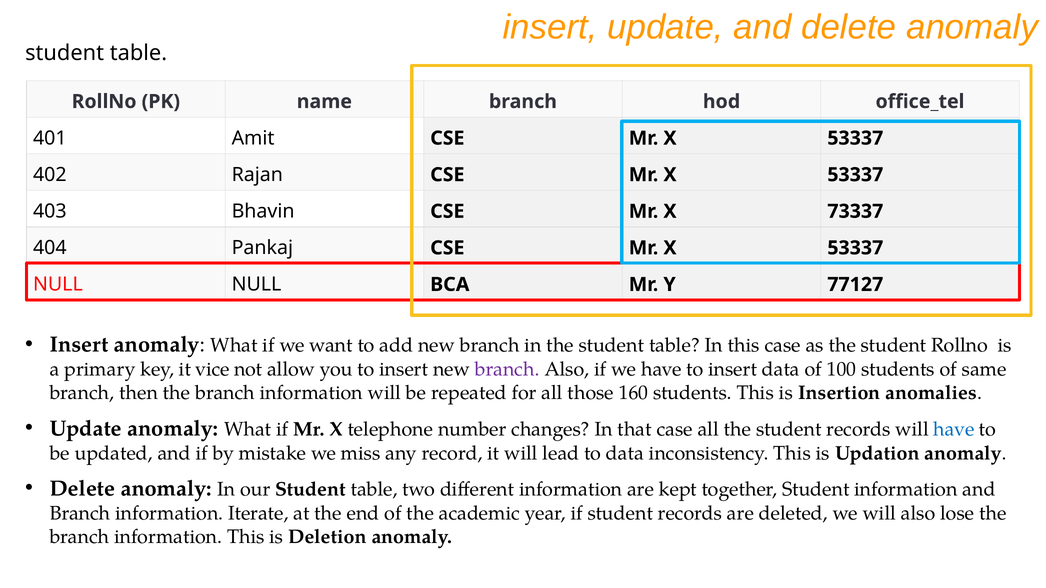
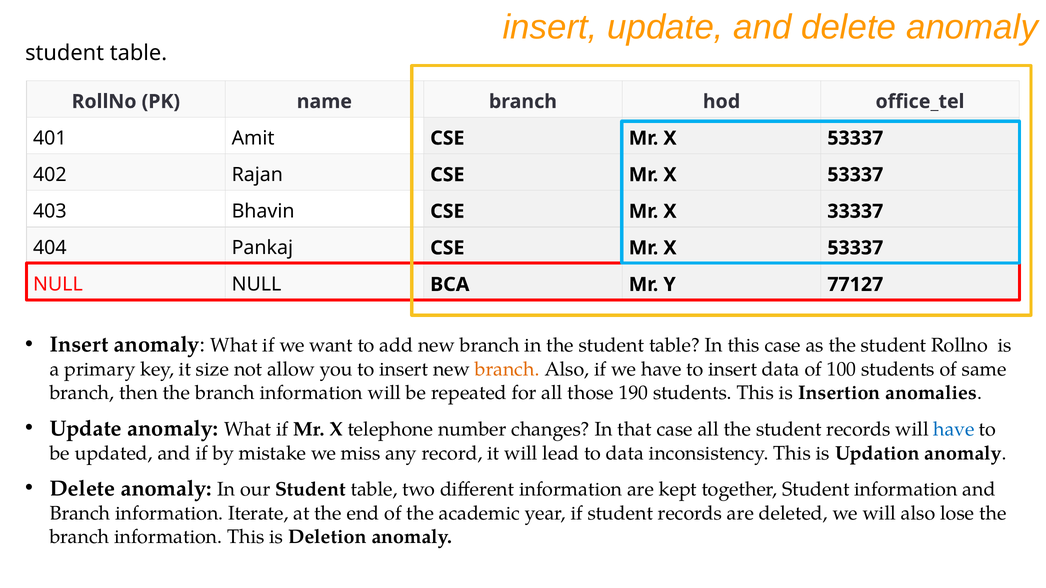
73337: 73337 -> 33337 (855, 211)
vice: vice -> size (212, 370)
branch colour: purple -> orange (507, 370)
160: 160 -> 190 (634, 393)
